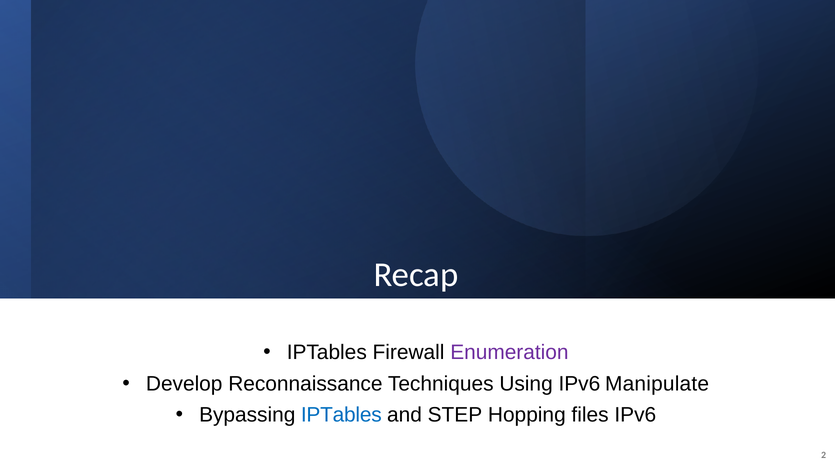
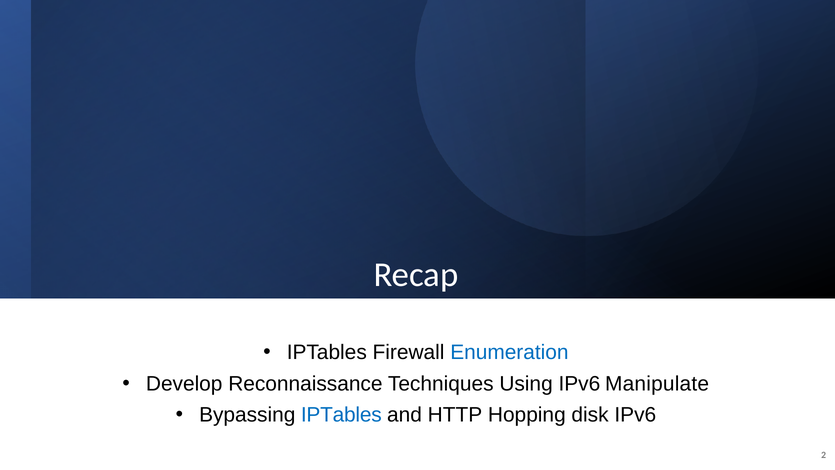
Enumeration colour: purple -> blue (509, 352)
STEP: STEP -> HTTP (455, 415)
files: files -> disk (590, 415)
